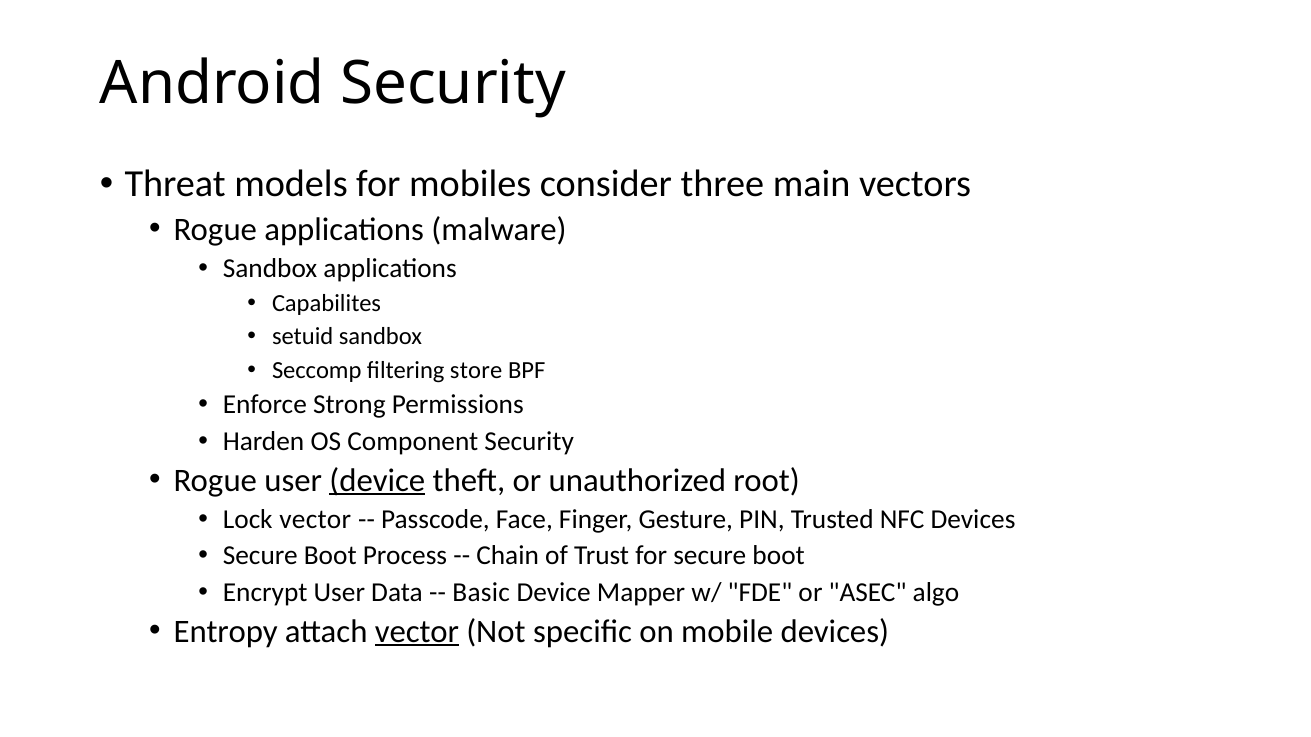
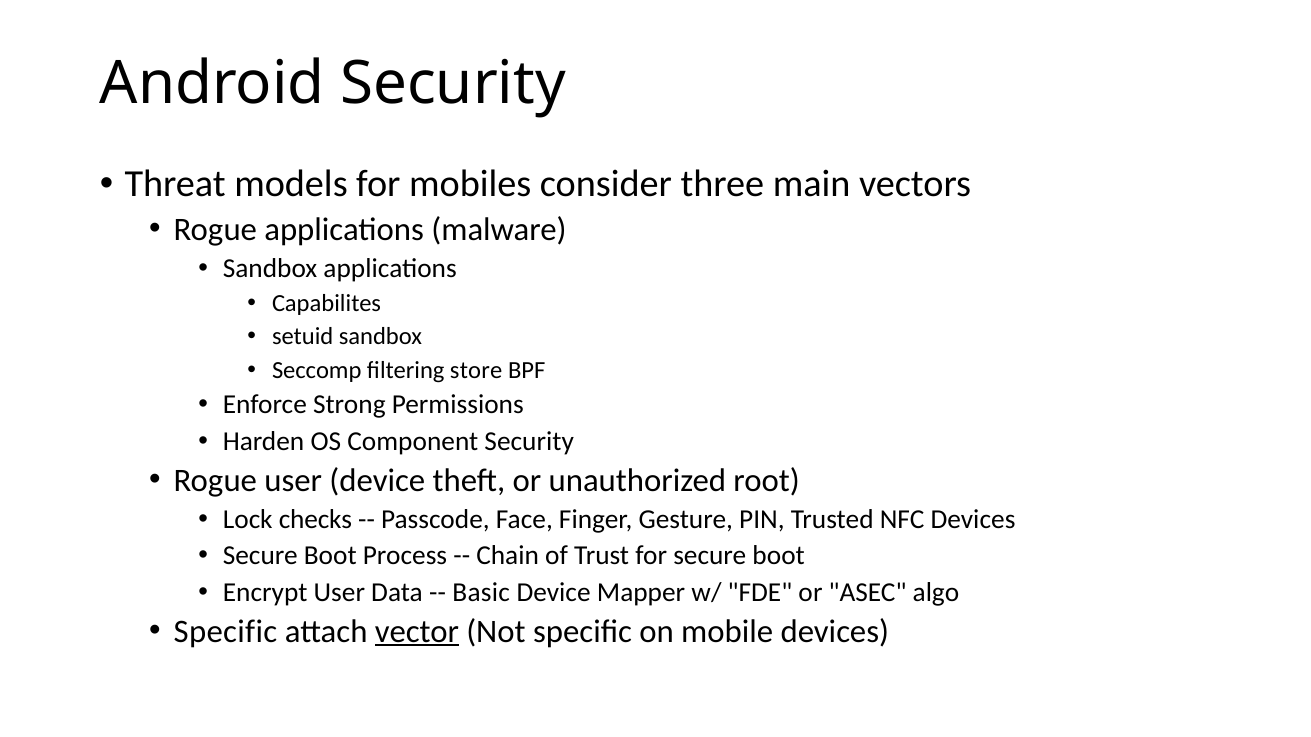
device underline: present -> none (377, 481)
Lock vector: vector -> checks (315, 520)
Entropy: Entropy -> Specific (225, 632)
